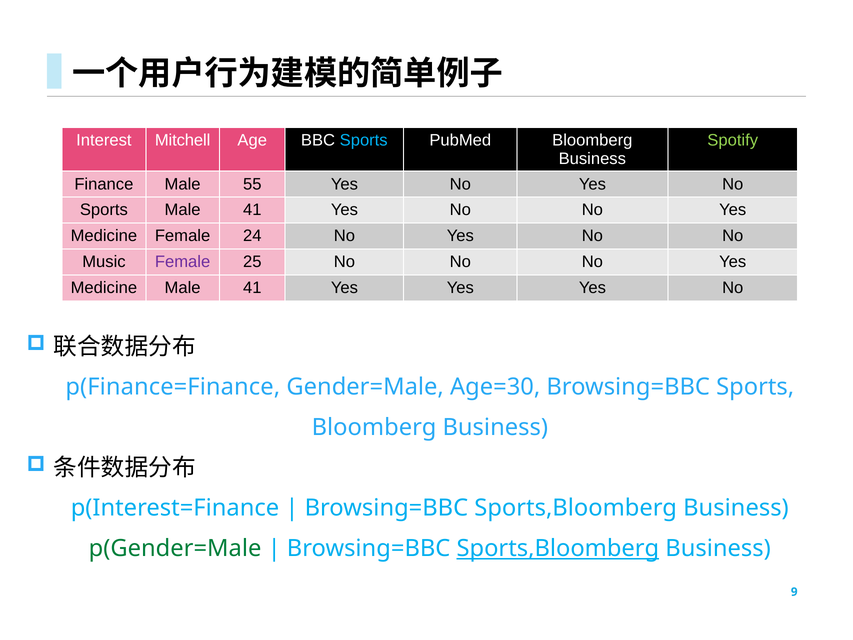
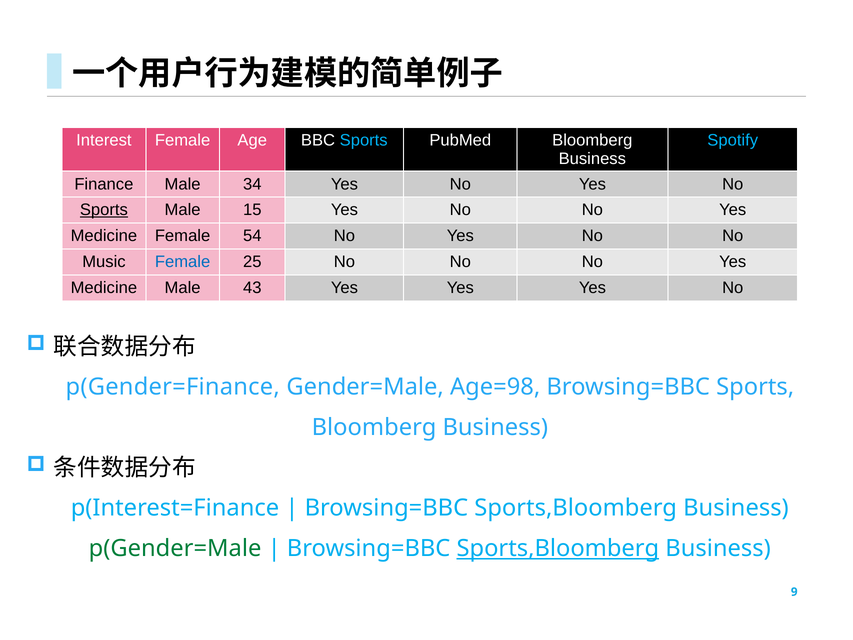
Interest Mitchell: Mitchell -> Female (183, 140)
Spotify colour: light green -> light blue (733, 140)
55: 55 -> 34 (252, 184)
Sports underline: none -> present (104, 210)
41: 41 -> 15 (252, 210)
24: 24 -> 54 (252, 236)
Female colour: purple -> blue (183, 262)
Medicine Male 41: 41 -> 43 (252, 288)
p(Finance=Finance: p(Finance=Finance -> p(Gender=Finance (173, 387)
Age=30: Age=30 -> Age=98 (495, 387)
